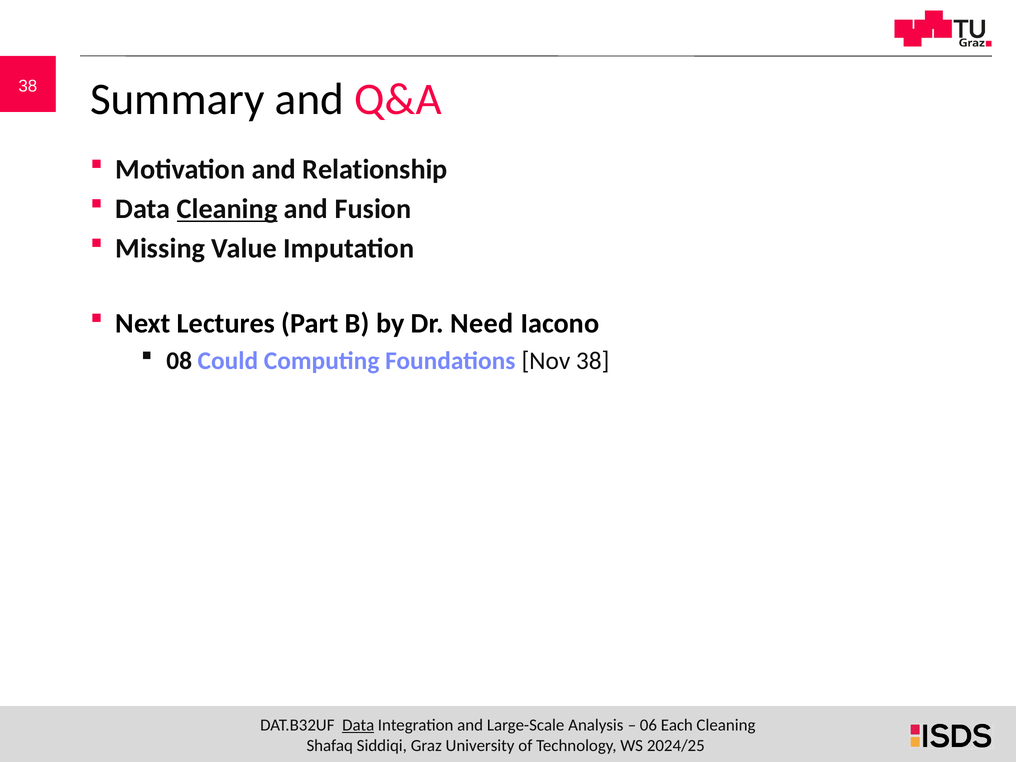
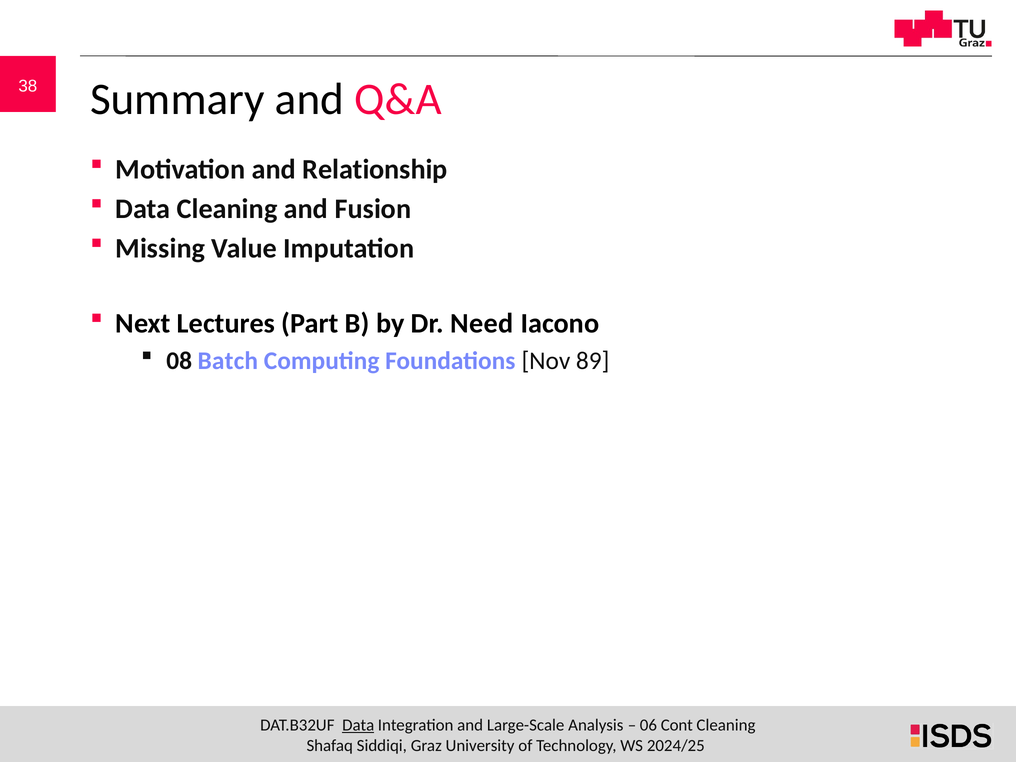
Cleaning underline: present -> none (227, 209)
Could: Could -> Batch (228, 361)
Nov 38: 38 -> 89 (593, 361)
Each: Each -> Cont (677, 725)
